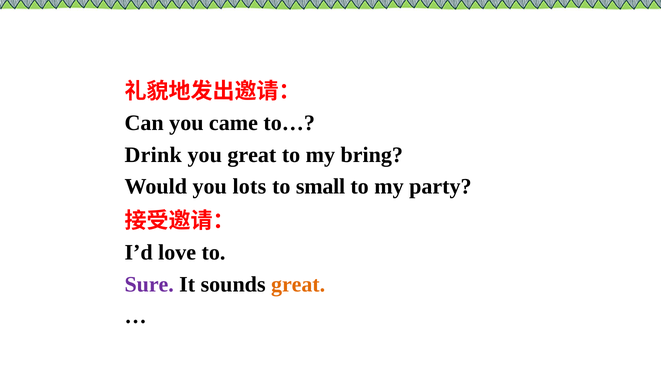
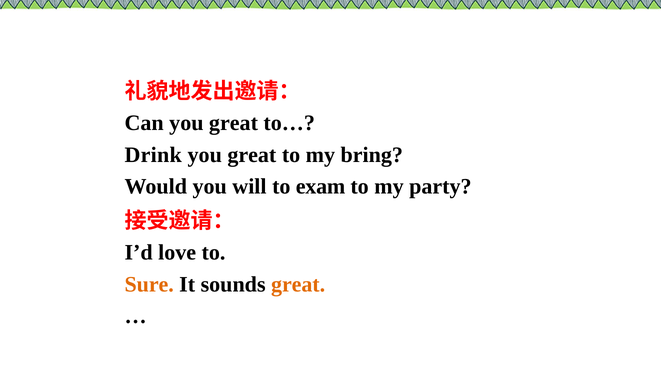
Can you came: came -> great (233, 123)
lots: lots -> will (249, 186)
small: small -> exam (321, 186)
Sure colour: purple -> orange (149, 284)
